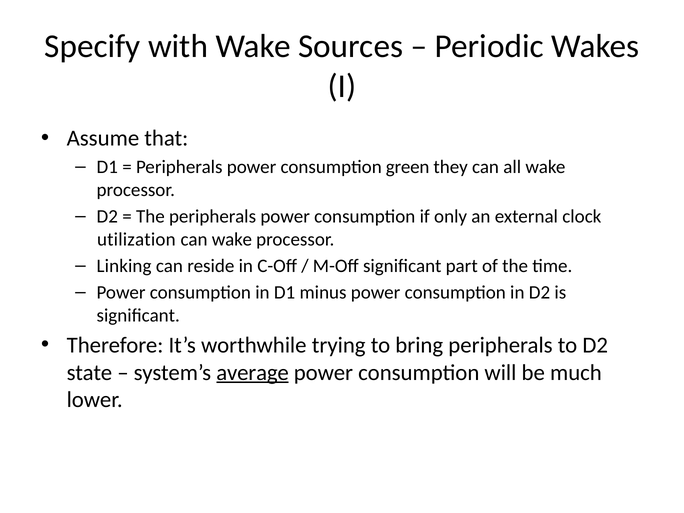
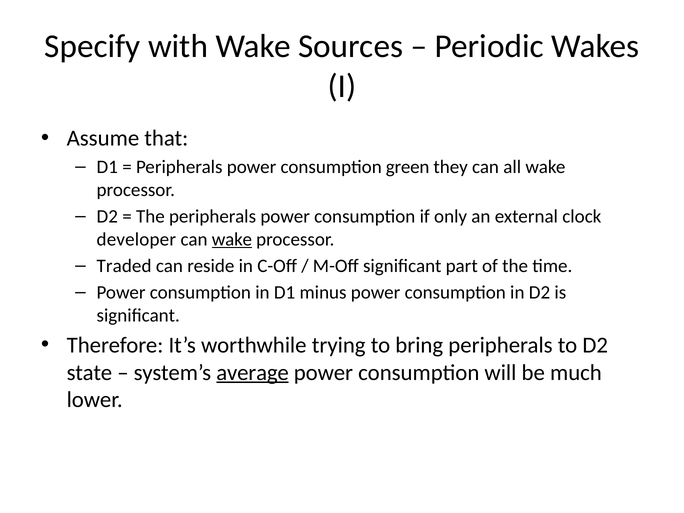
utilization: utilization -> developer (136, 239)
wake underline: none -> present (232, 239)
Linking: Linking -> Traded (124, 266)
